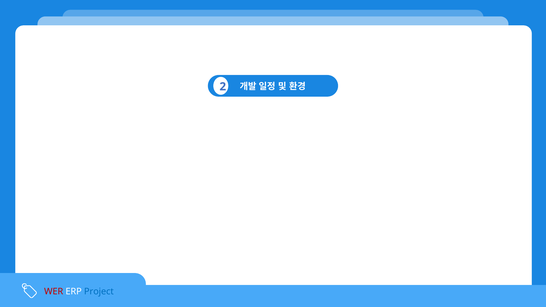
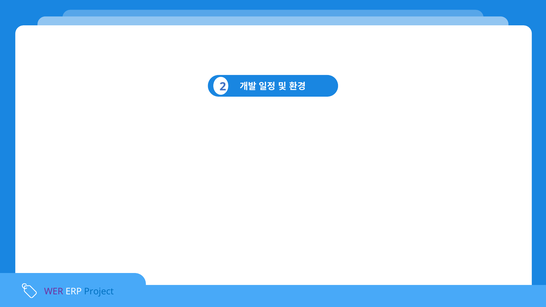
WER colour: red -> purple (54, 292)
